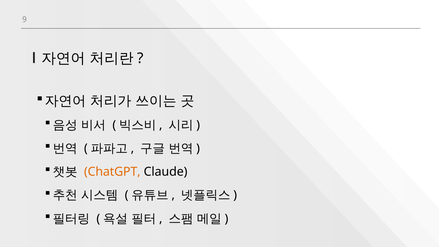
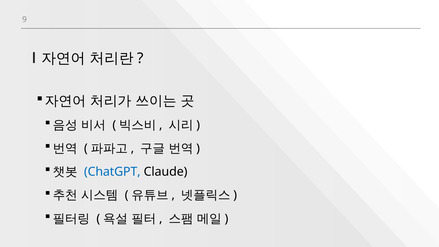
ChatGPT colour: orange -> blue (112, 172)
